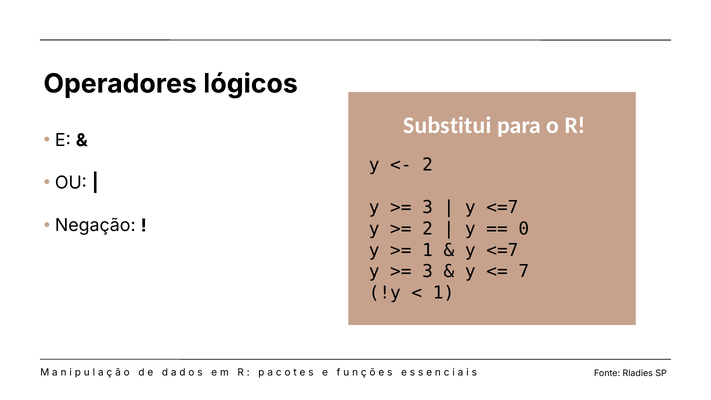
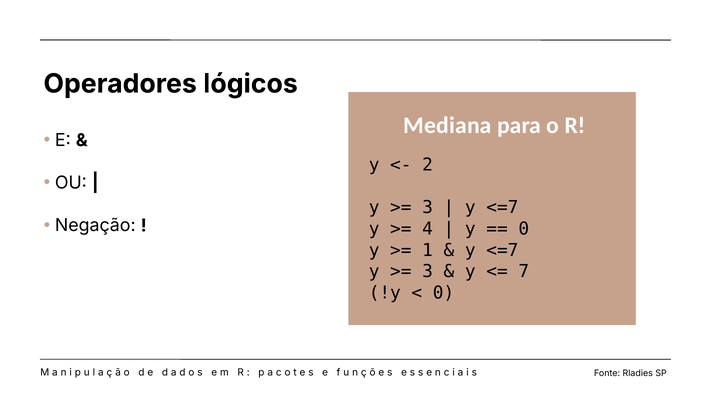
Substitui: Substitui -> Mediana (447, 125)
2: 2 -> 4 (428, 229)
1: 1 -> 0 (444, 293)
